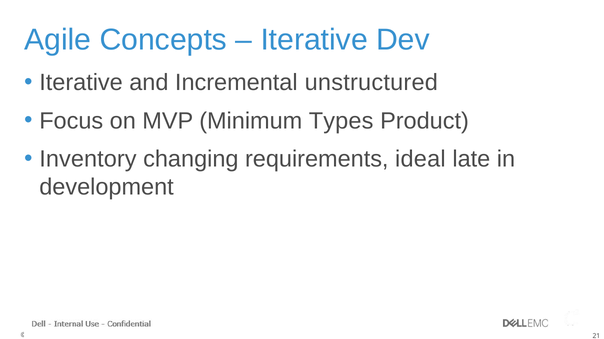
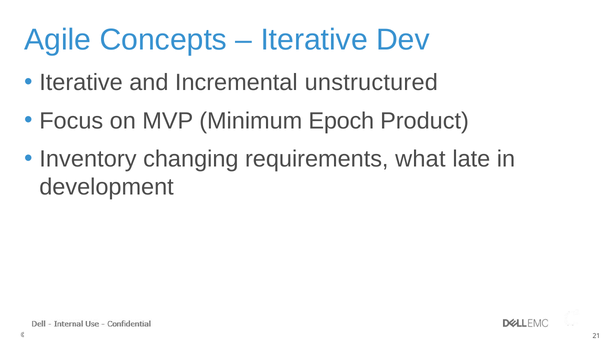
Types: Types -> Epoch (341, 121)
ideal: ideal -> what (420, 159)
